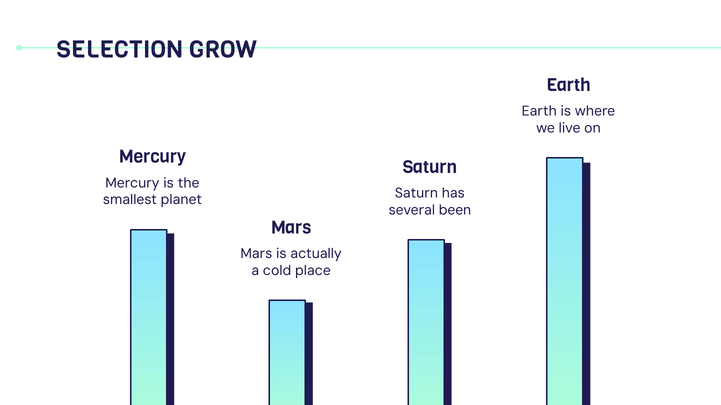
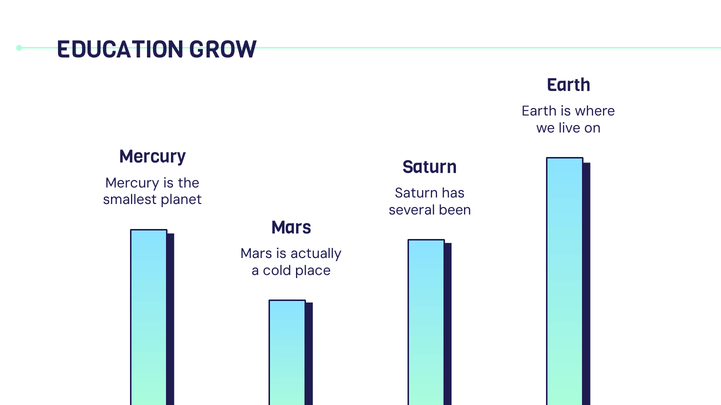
SELECTION: SELECTION -> EDUCATION (120, 50)
